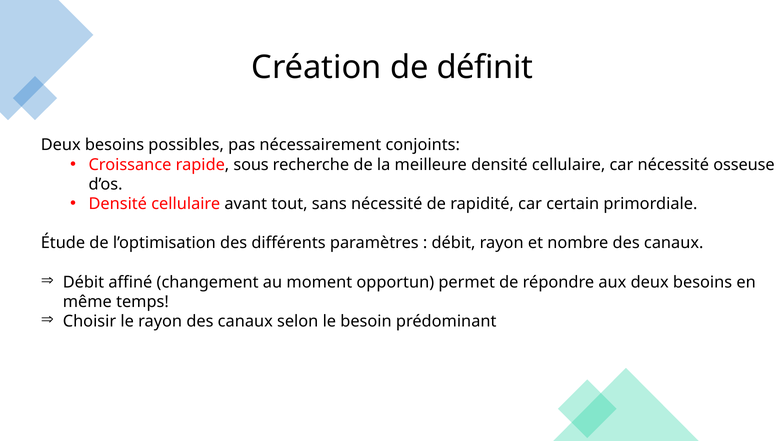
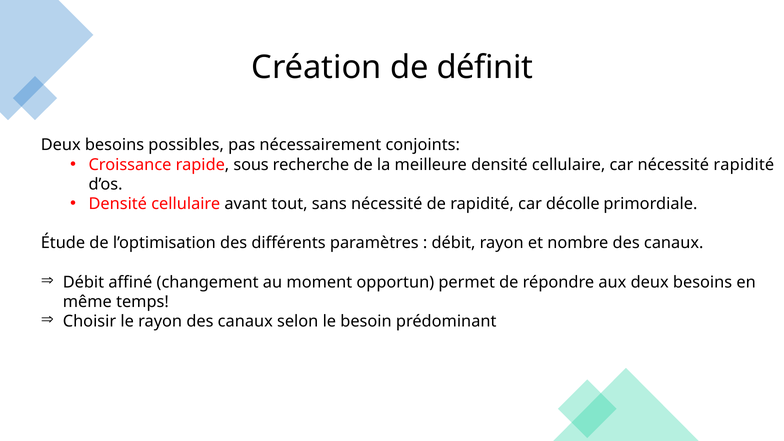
nécessité osseuse: osseuse -> rapidité (744, 165)
certain: certain -> décolle (573, 204)
